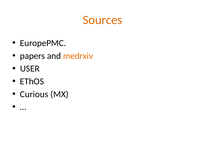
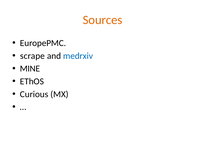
papers: papers -> scrape (32, 56)
medrxiv colour: orange -> blue (78, 56)
USER: USER -> MINE (30, 69)
